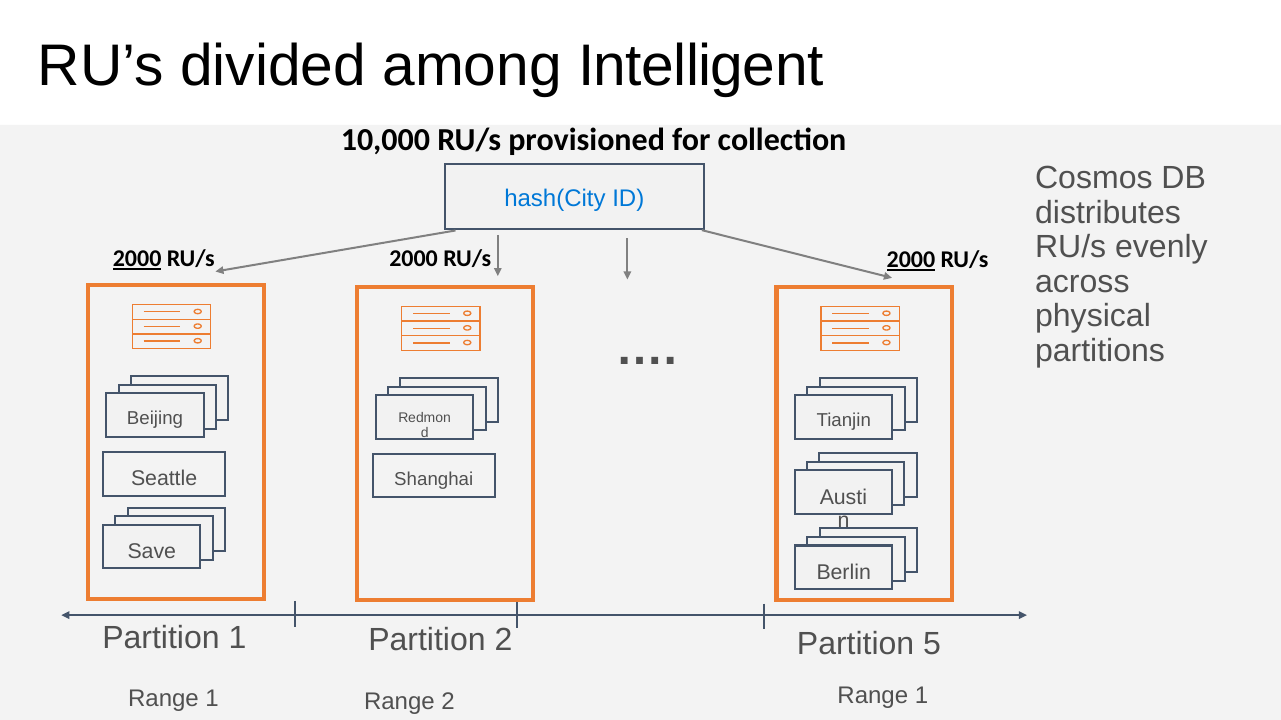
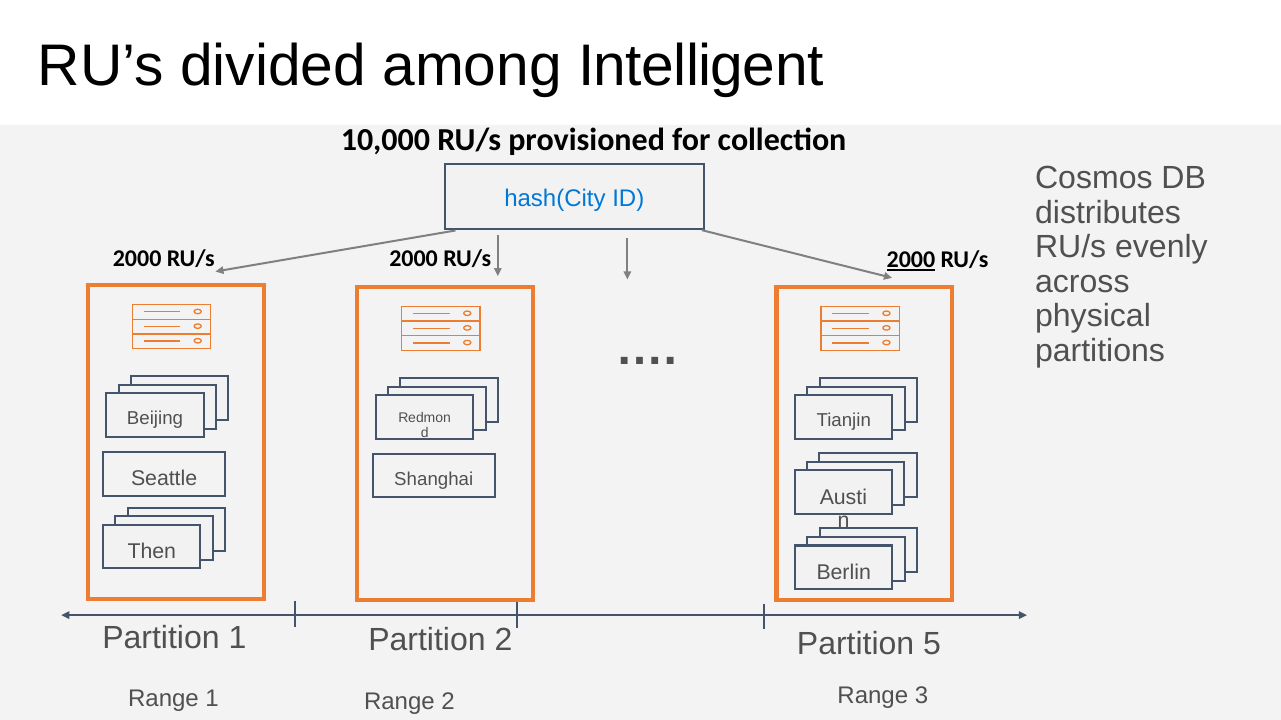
2000 underline: present -> none (137, 259)
Save: Save -> Then (152, 552)
2 Range 1: 1 -> 3 (921, 696)
